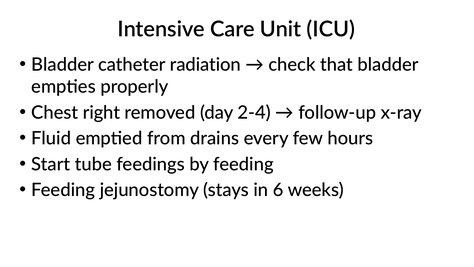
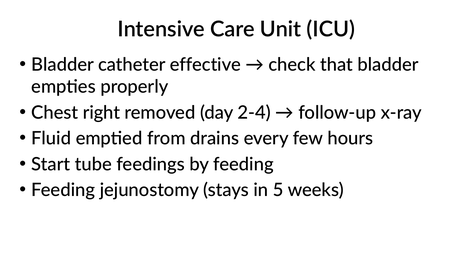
radiation: radiation -> effective (205, 65)
6: 6 -> 5 (278, 190)
